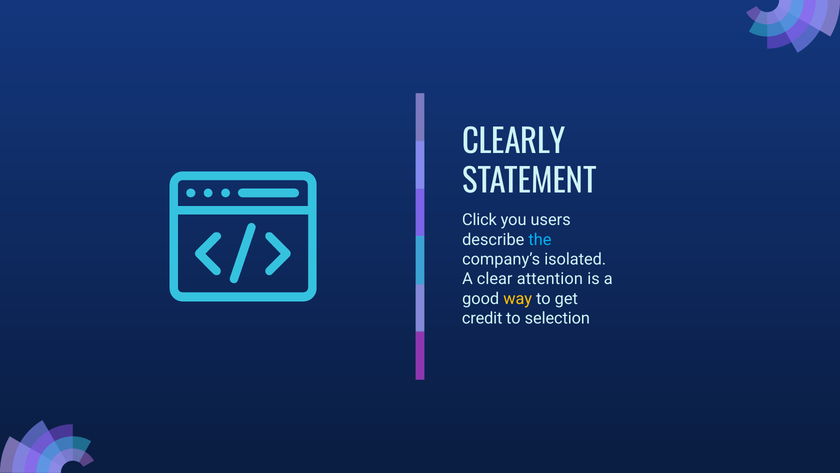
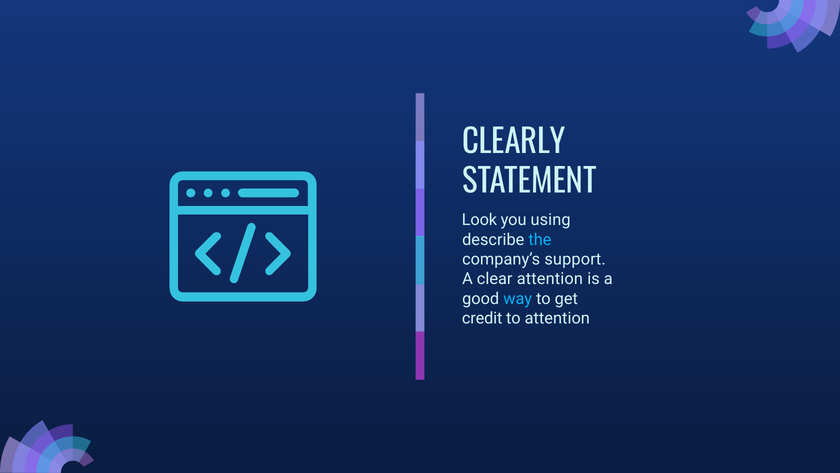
Click: Click -> Look (479, 220)
users: users -> using (551, 220)
isolated: isolated -> support (575, 259)
way colour: yellow -> light blue (518, 298)
to selection: selection -> attention (557, 318)
